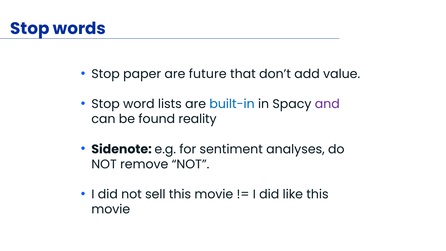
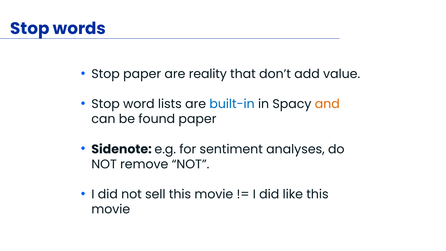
future: future -> reality (208, 74)
and colour: purple -> orange (327, 104)
found reality: reality -> paper (197, 119)
